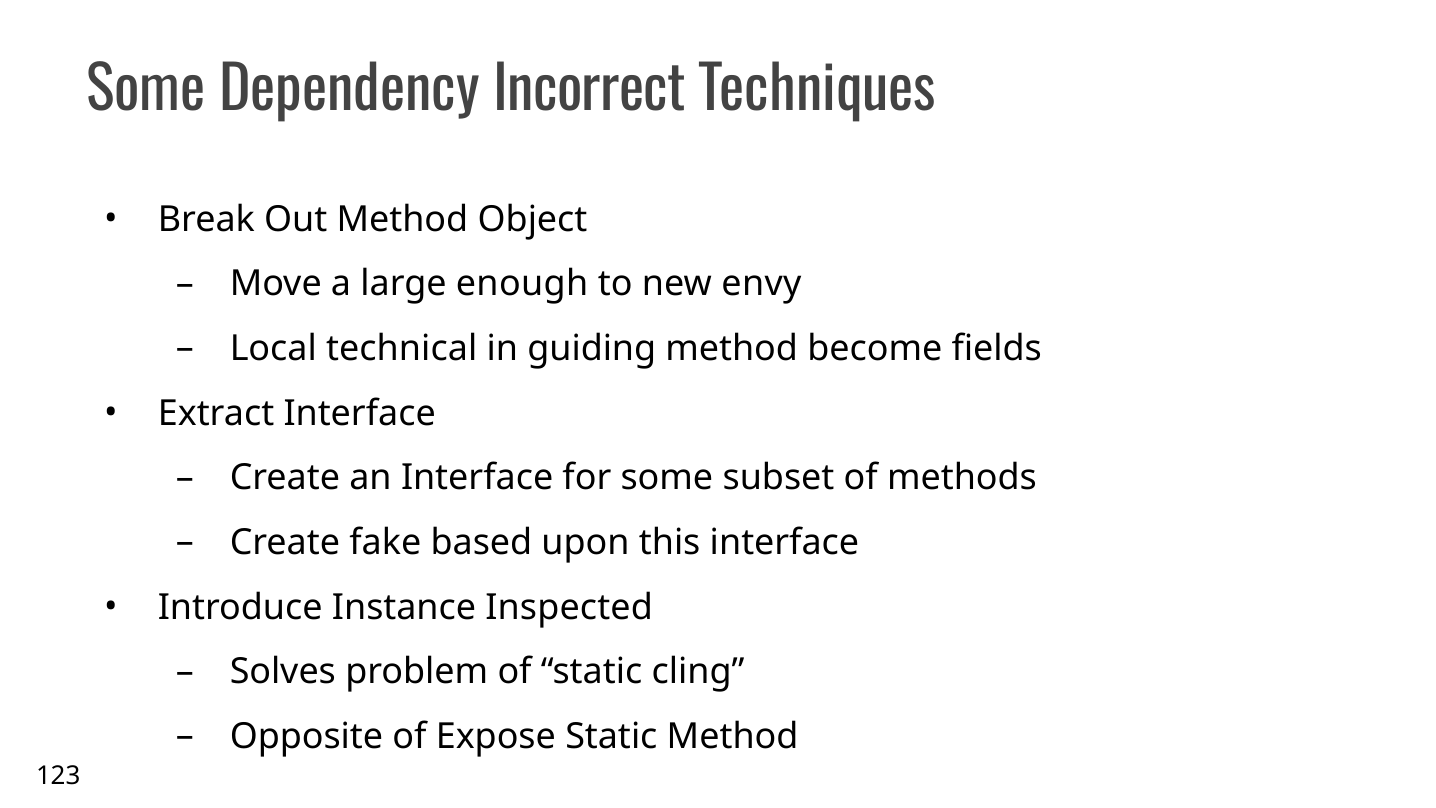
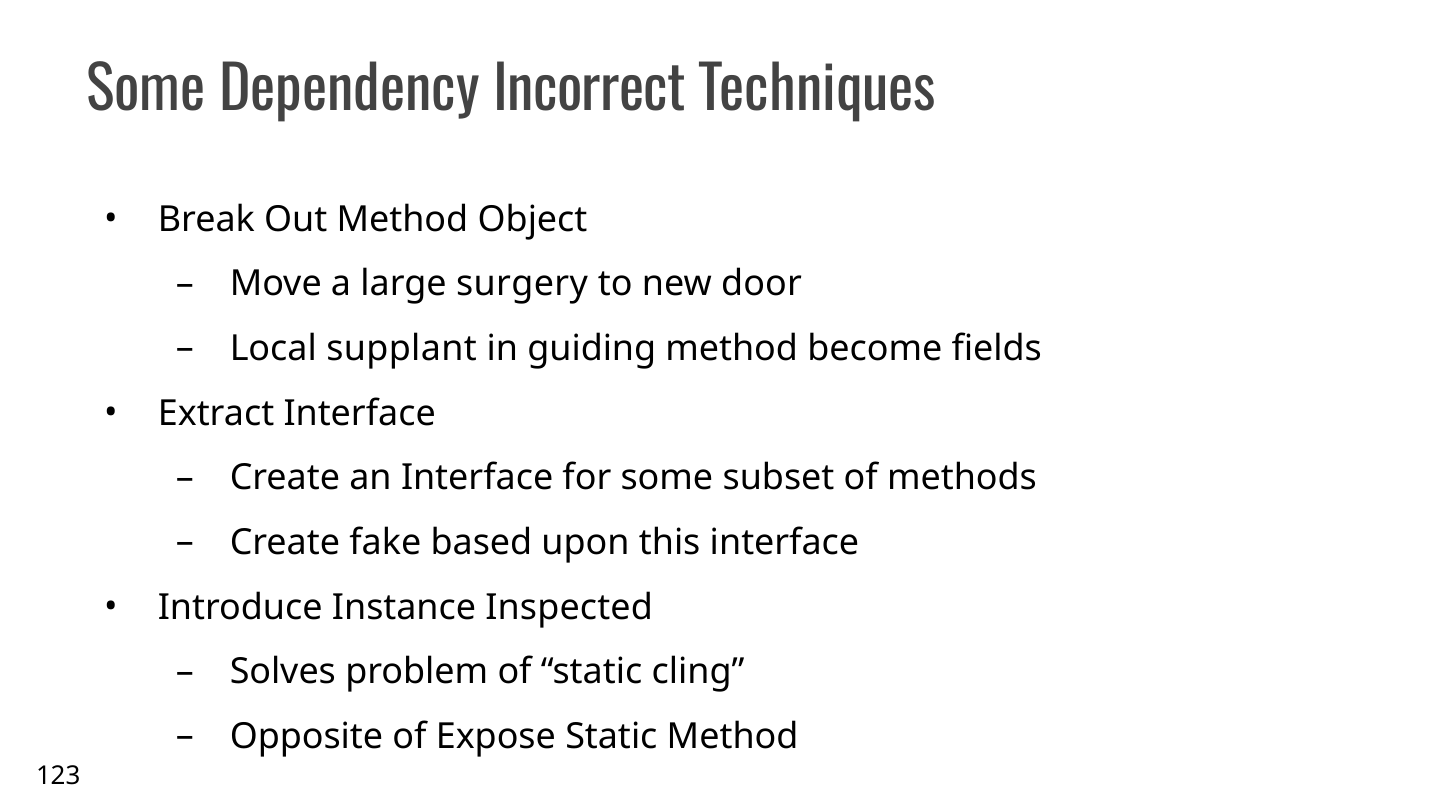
enough: enough -> surgery (522, 284)
envy: envy -> door (762, 284)
technical: technical -> supplant (402, 349)
